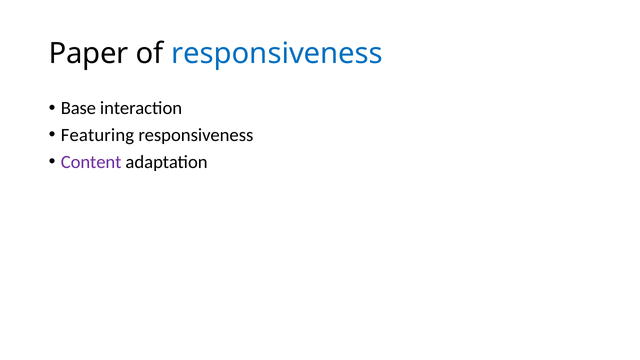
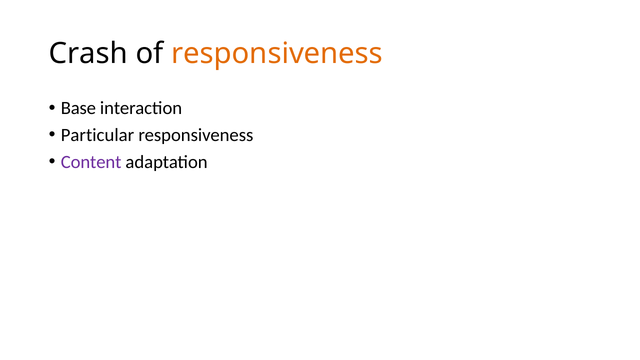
Paper: Paper -> Crash (88, 54)
responsiveness colour: blue -> orange (277, 54)
Featuring: Featuring -> Particular (98, 135)
